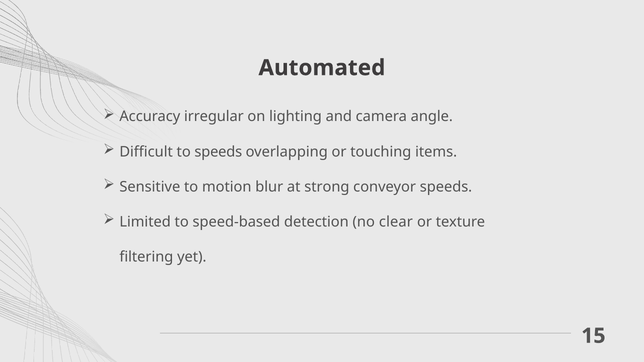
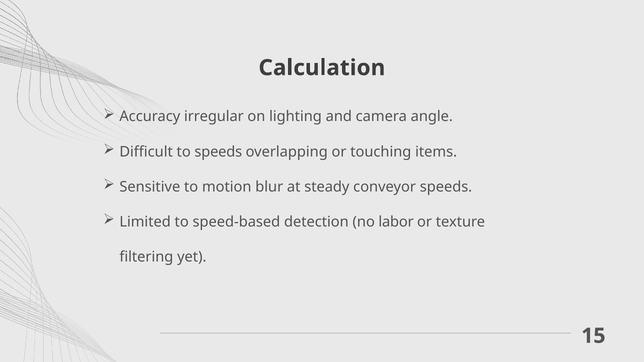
Automated: Automated -> Calculation (322, 68)
strong: strong -> steady (327, 187)
clear: clear -> labor (396, 222)
